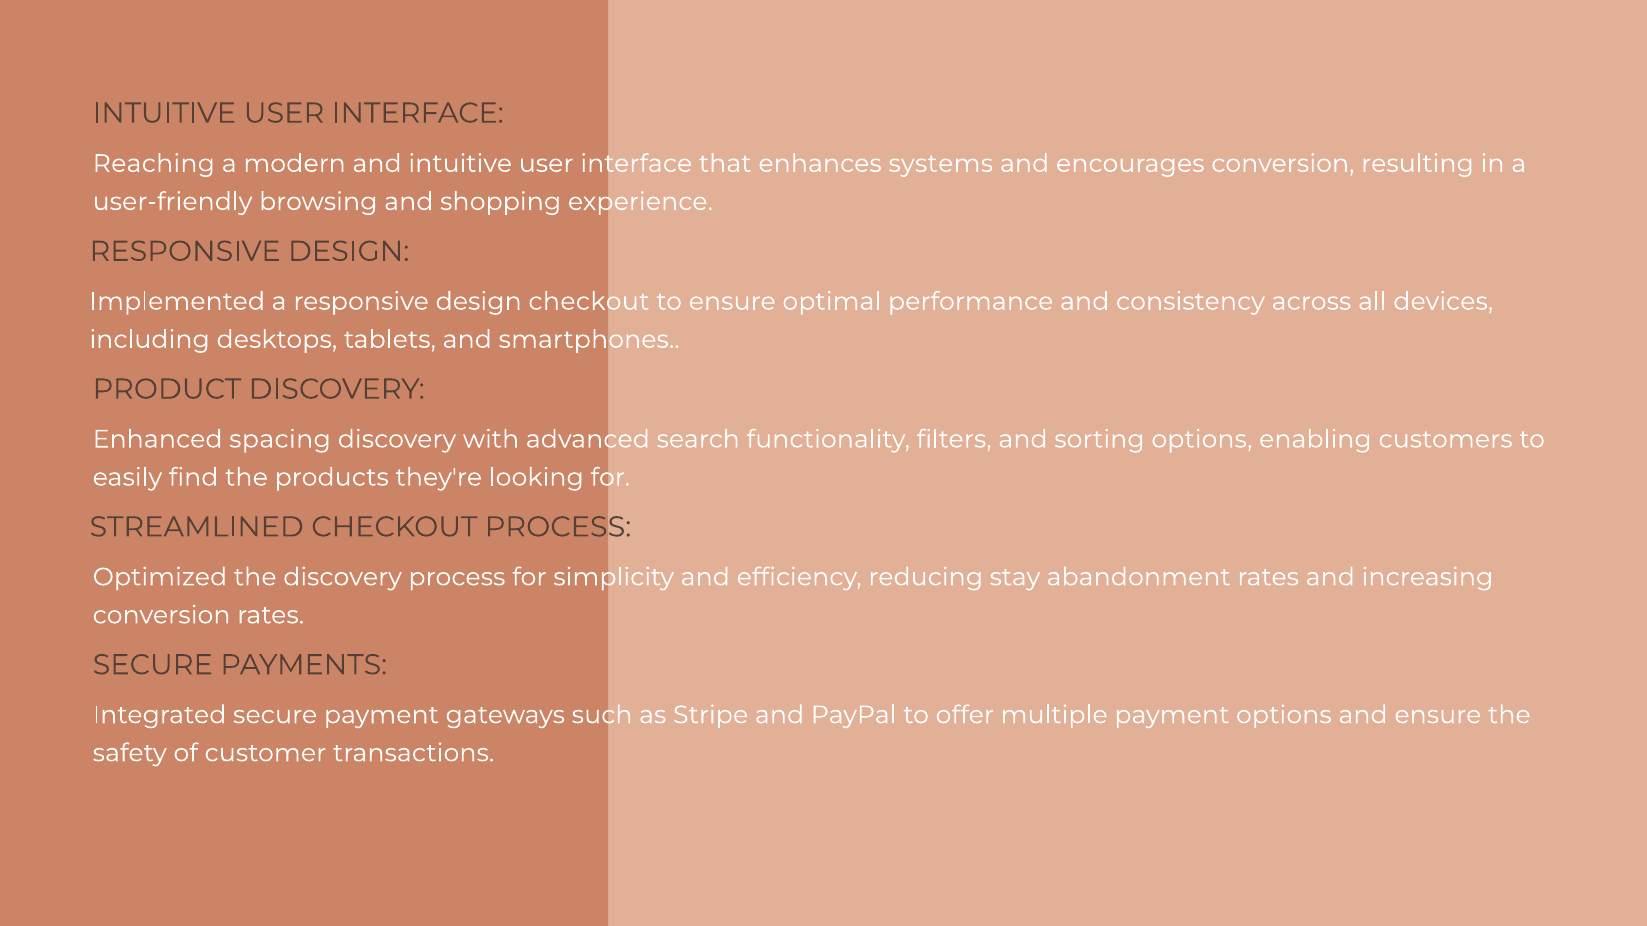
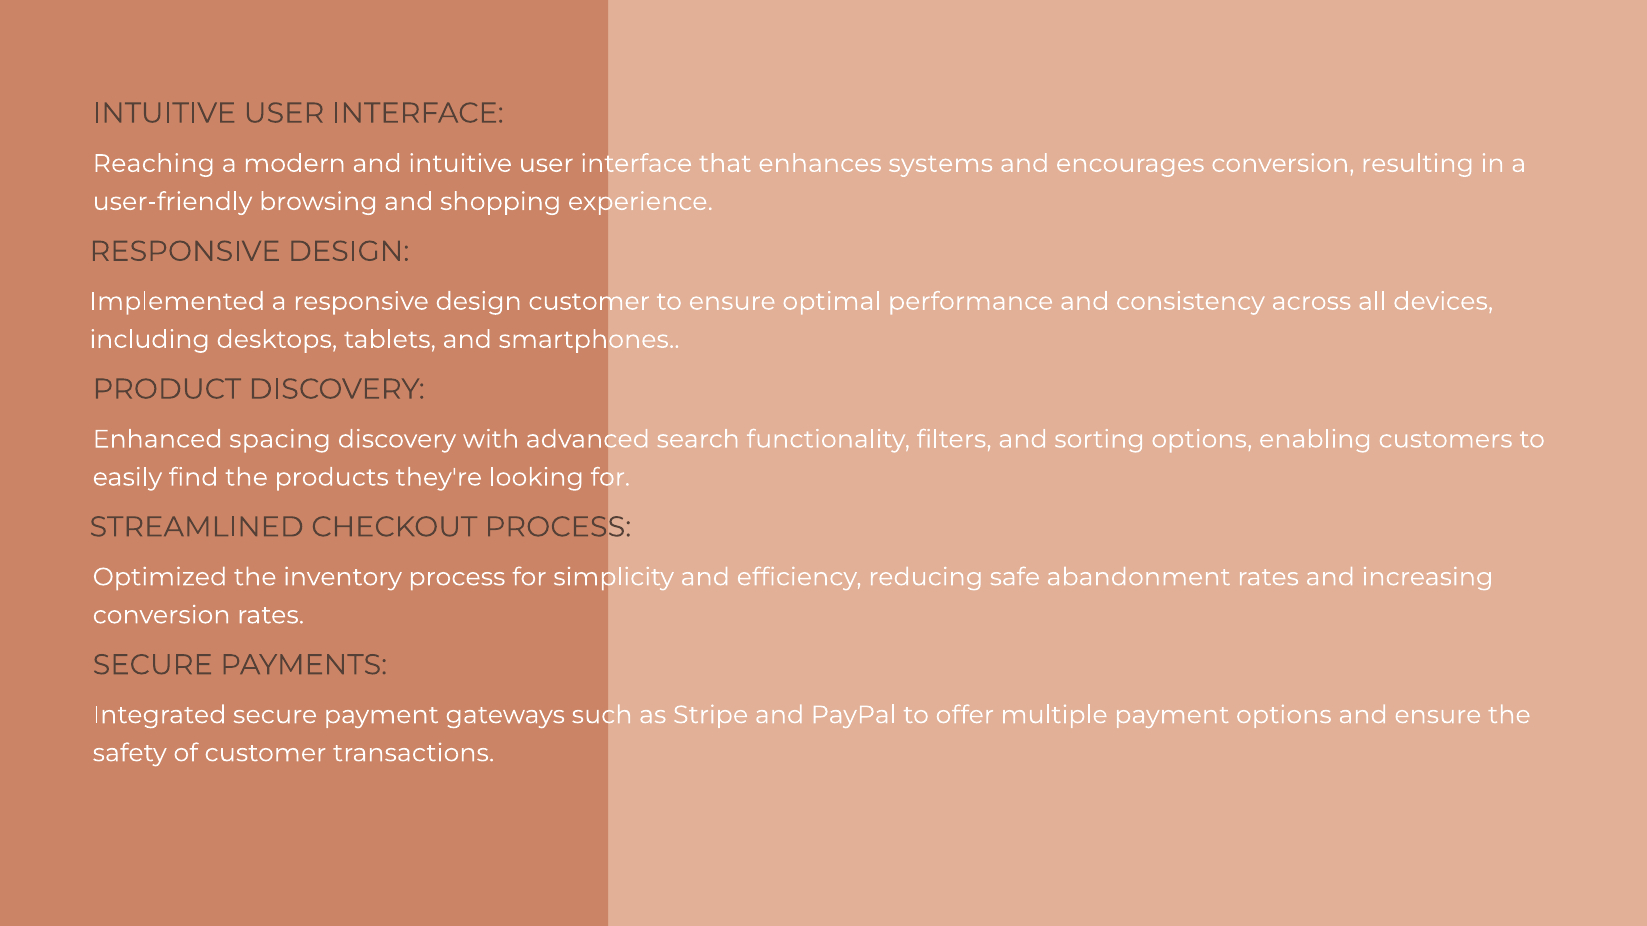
design checkout: checkout -> customer (589, 302)
the discovery: discovery -> inventory (343, 577)
stay: stay -> safe (1015, 577)
